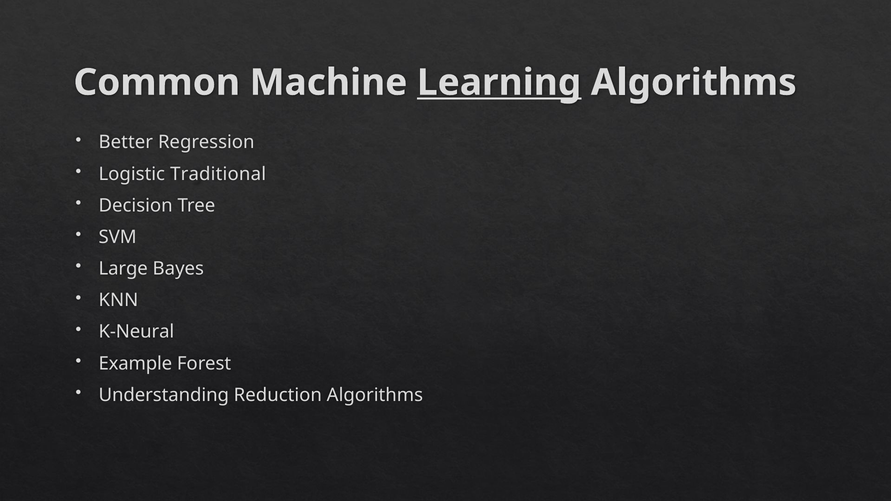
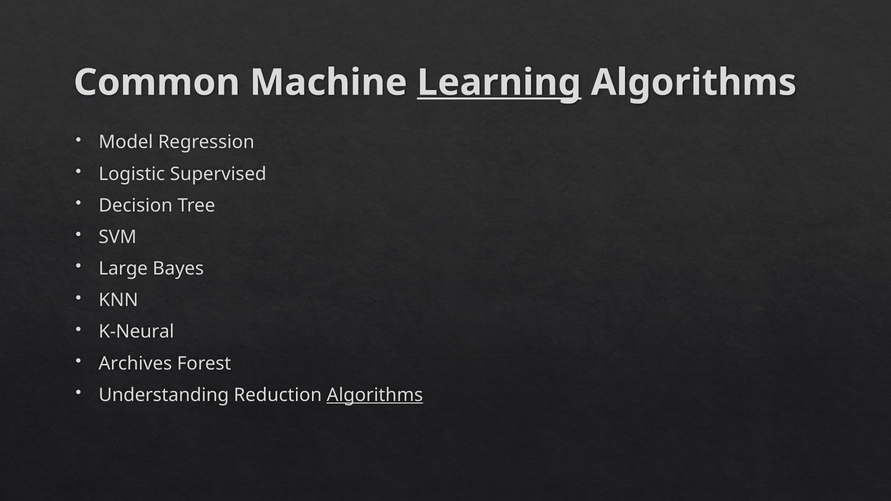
Better: Better -> Model (126, 142)
Traditional: Traditional -> Supervised (218, 174)
Example: Example -> Archives (135, 364)
Algorithms underline: none -> present (375, 395)
